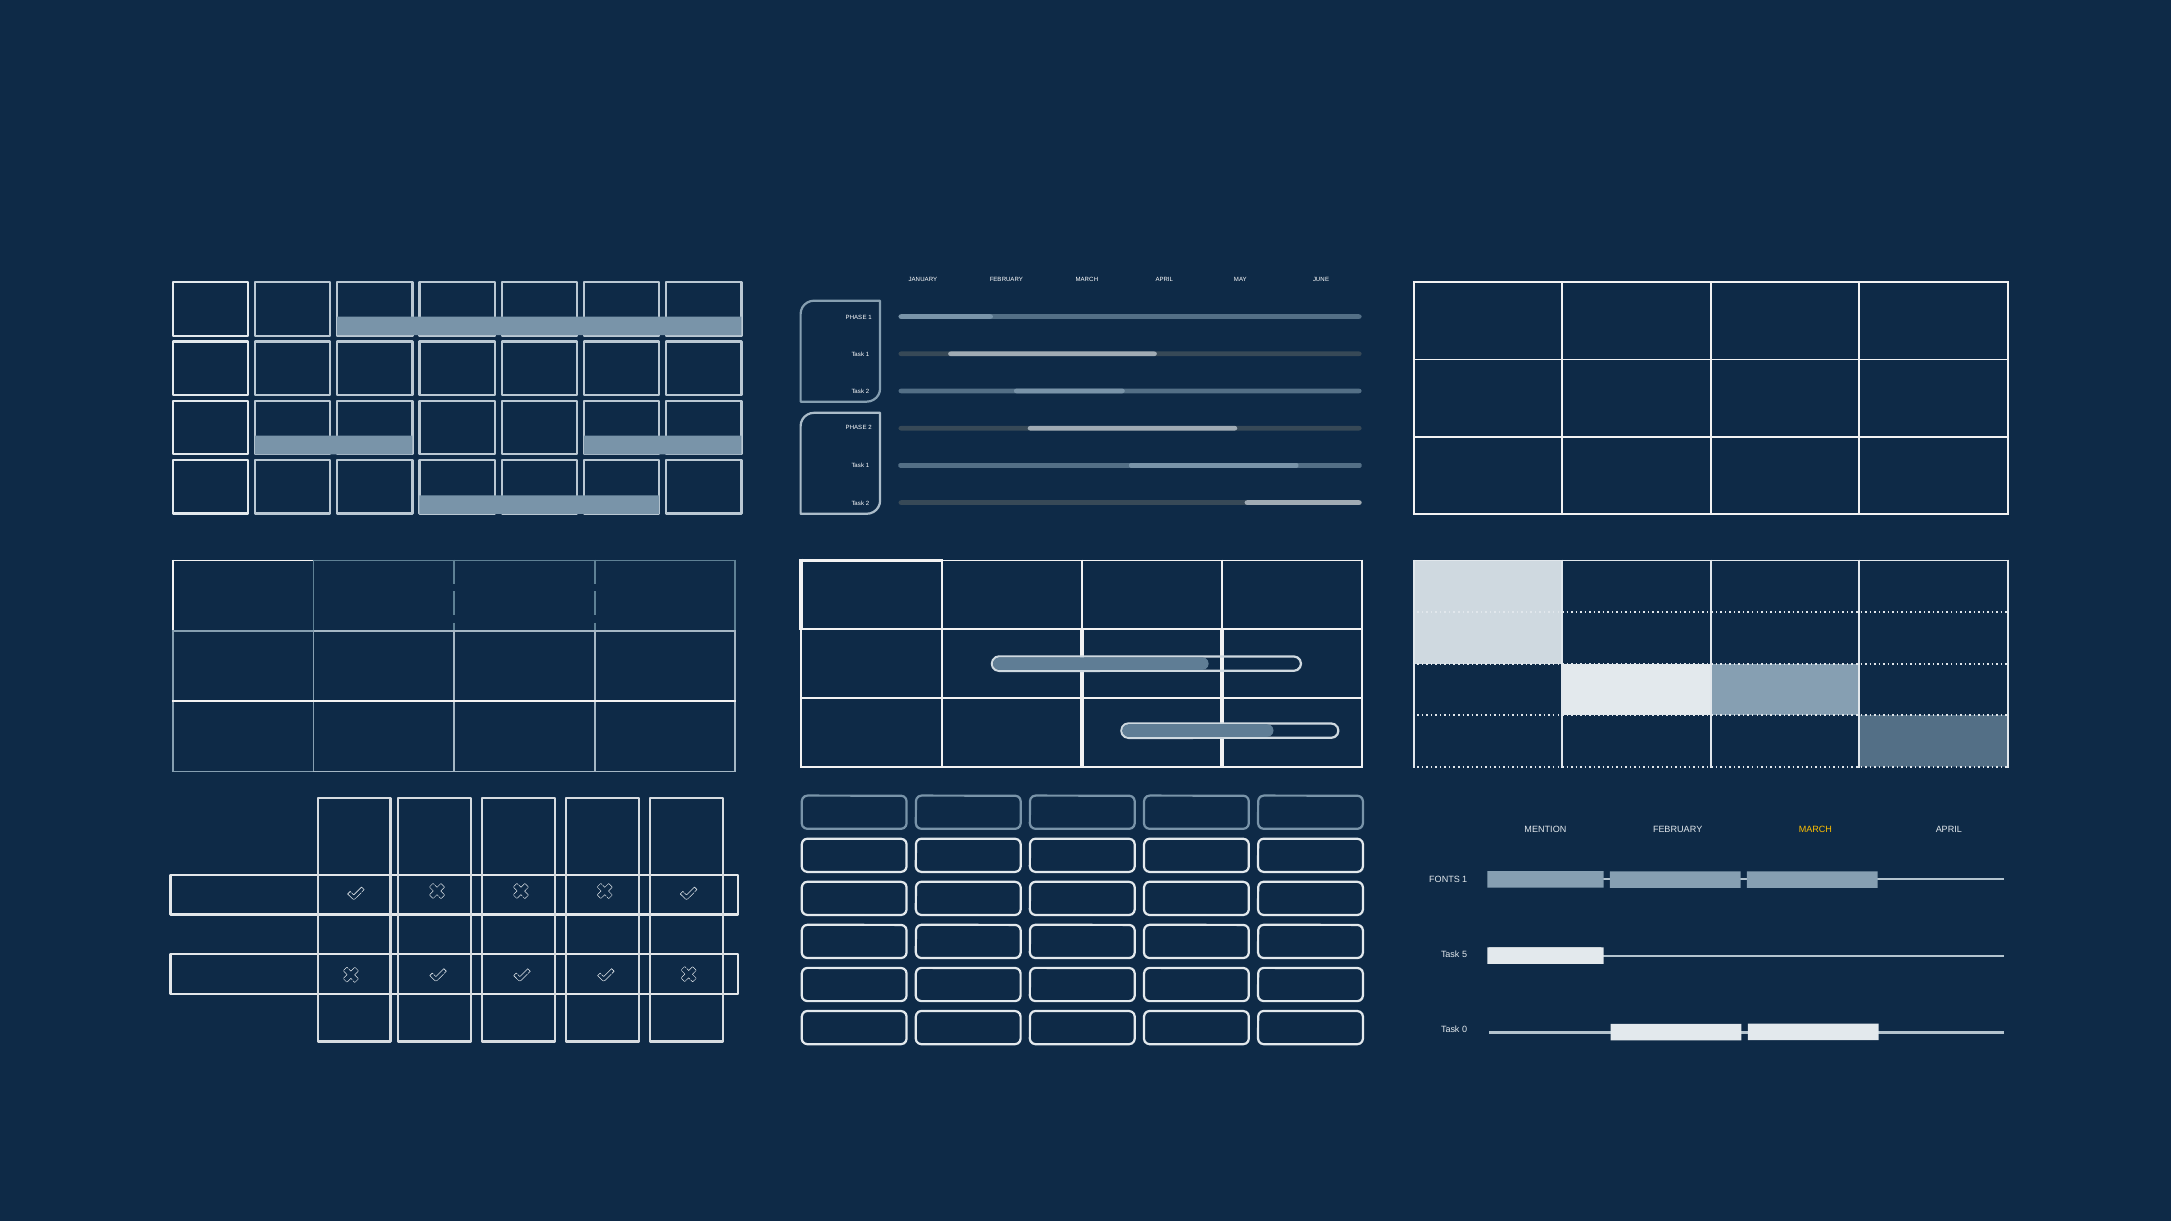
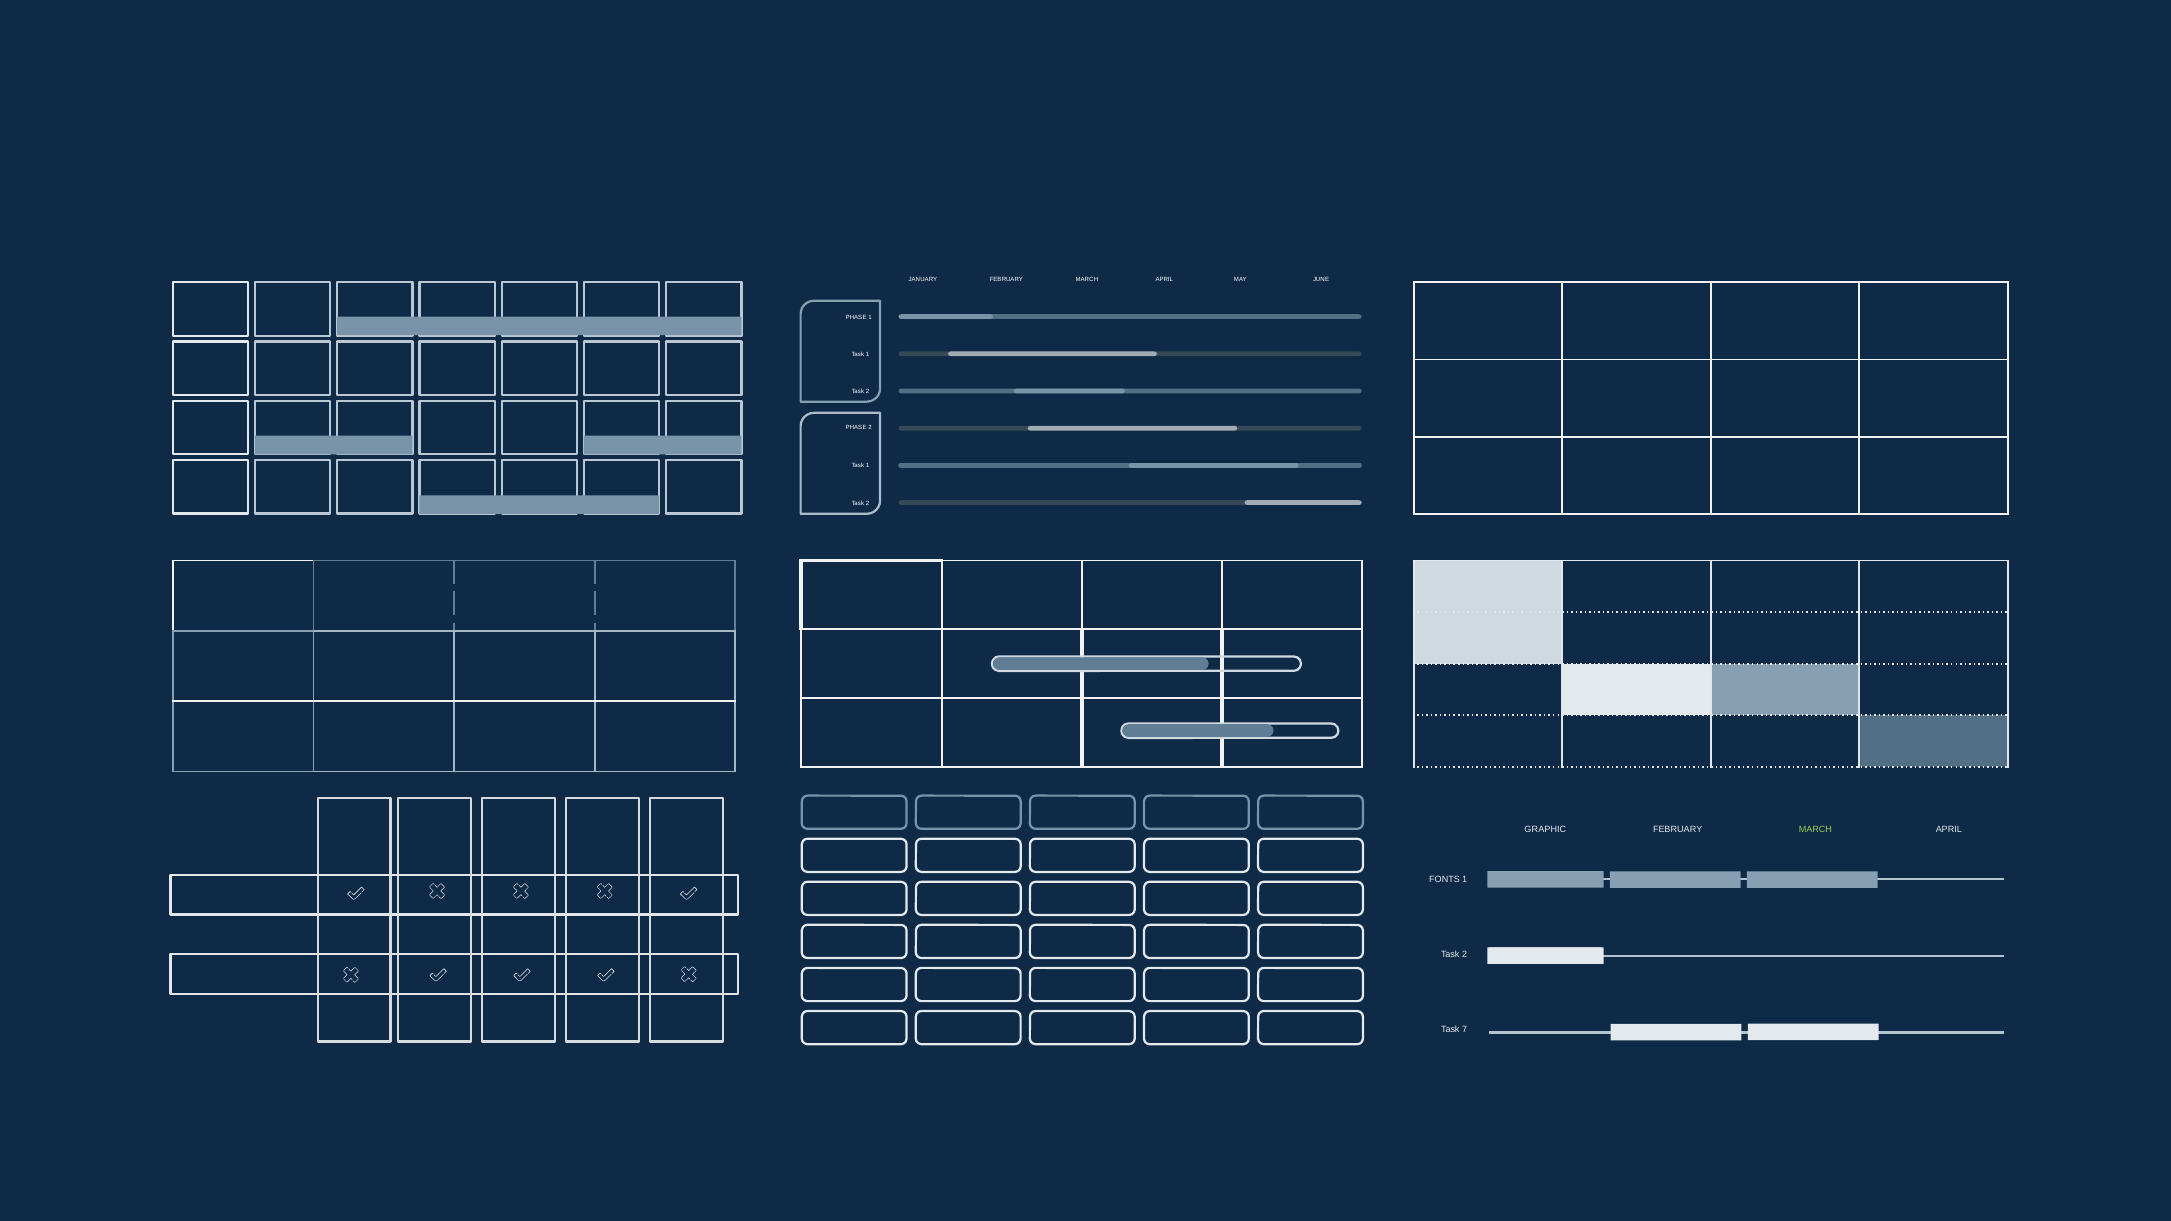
MENTION: MENTION -> GRAPHIC (1545, 830)
MARCH colour: yellow -> light green (1815, 830)
5: 5 -> 2 (1465, 955)
0: 0 -> 7 (1465, 1030)
